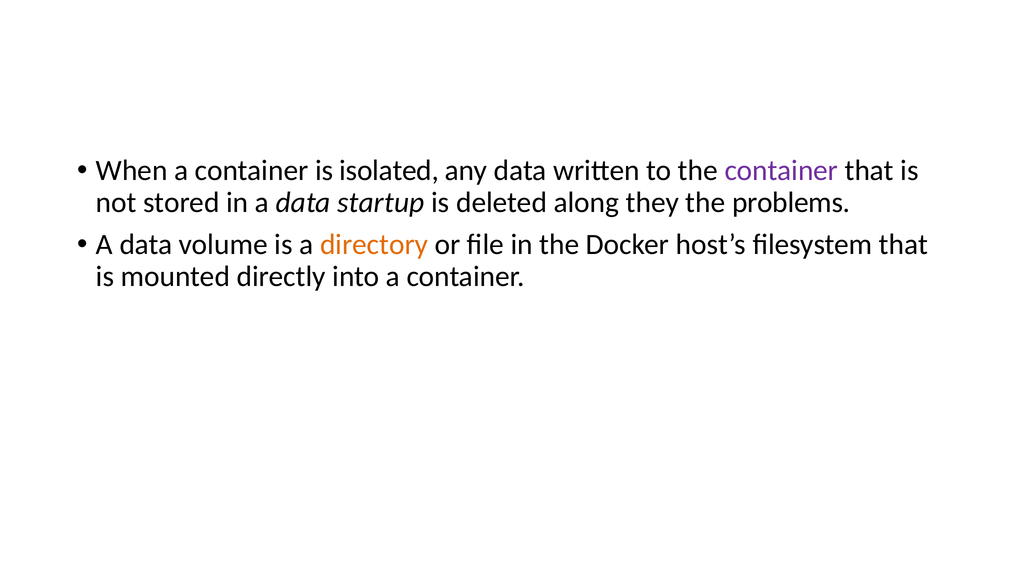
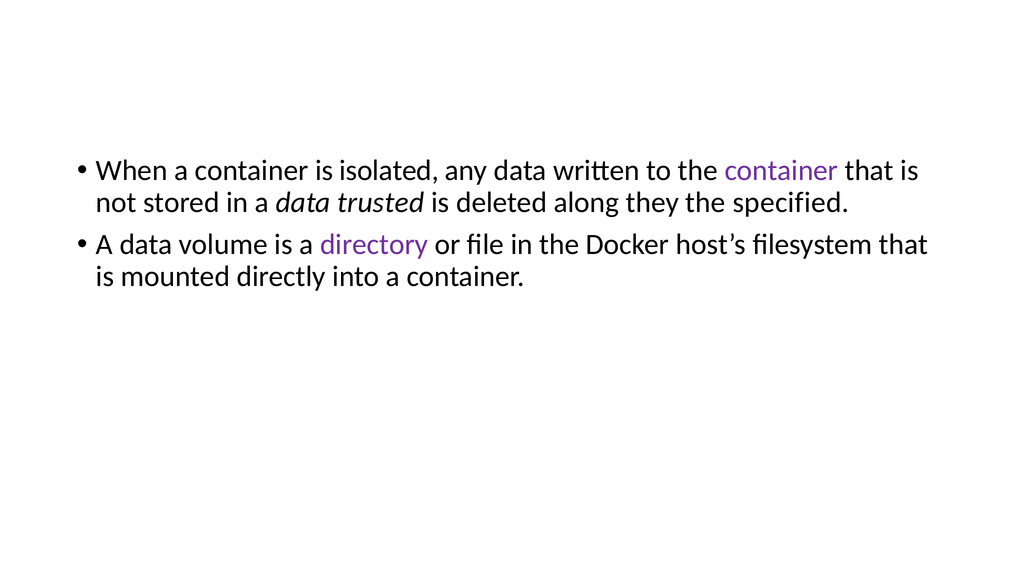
startup: startup -> trusted (381, 202)
problems: problems -> specified (791, 202)
directory colour: orange -> purple (374, 245)
